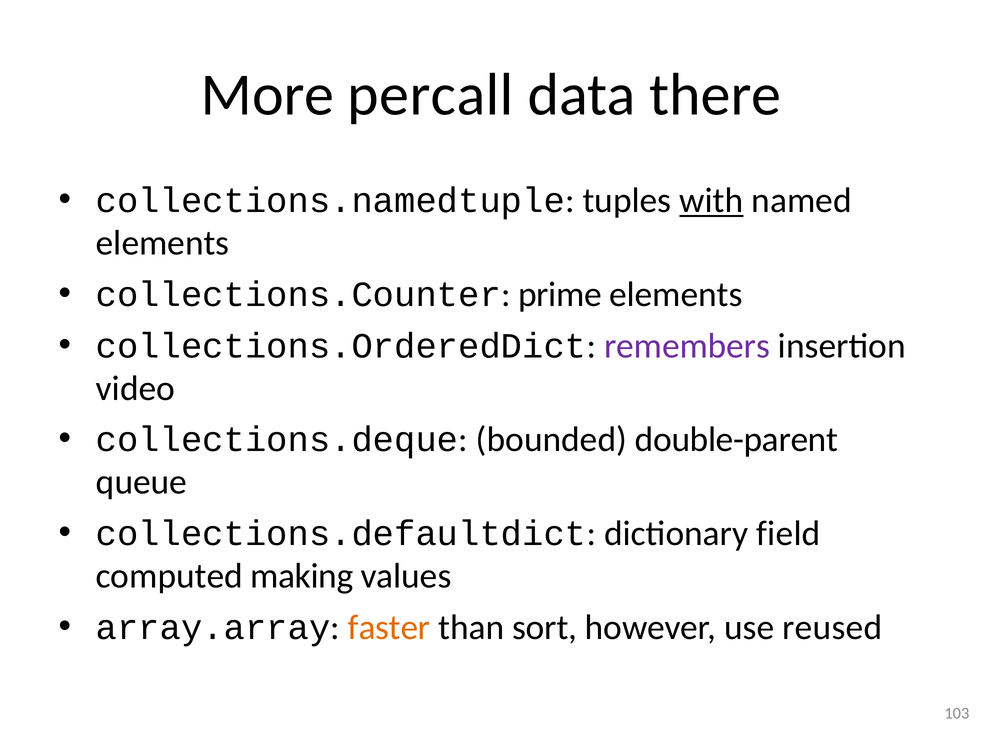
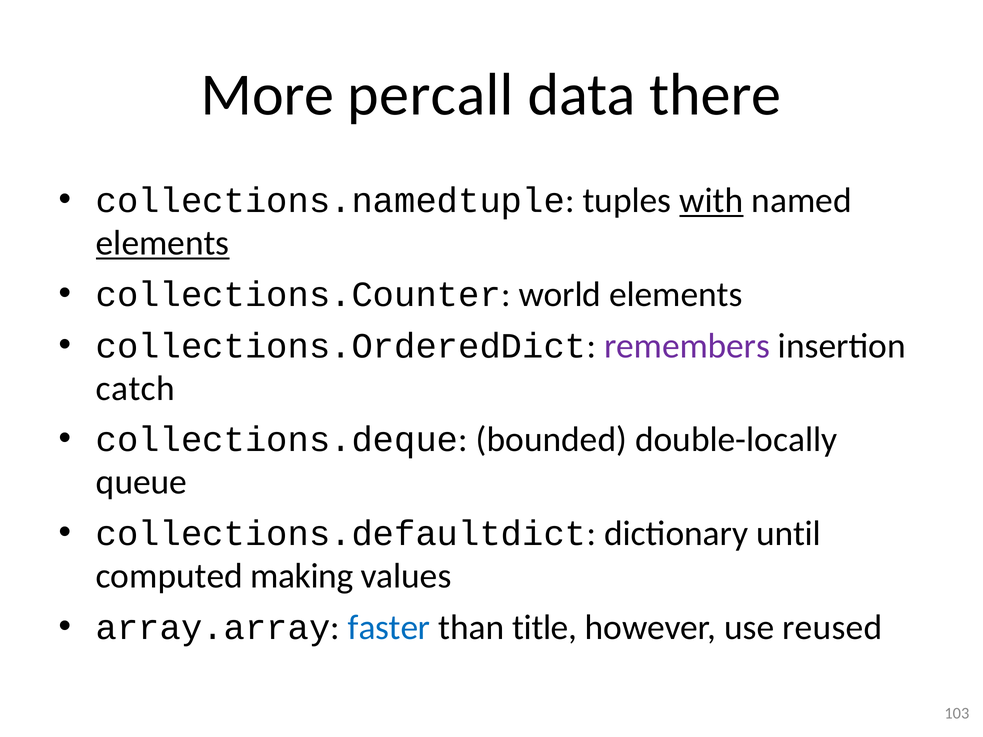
elements underline: none -> present (163, 243)
prime: prime -> world (560, 295)
video: video -> catch (135, 388)
double-parent: double-parent -> double-locally (736, 440)
field: field -> until (789, 534)
faster colour: orange -> blue (389, 628)
sort: sort -> title (545, 628)
